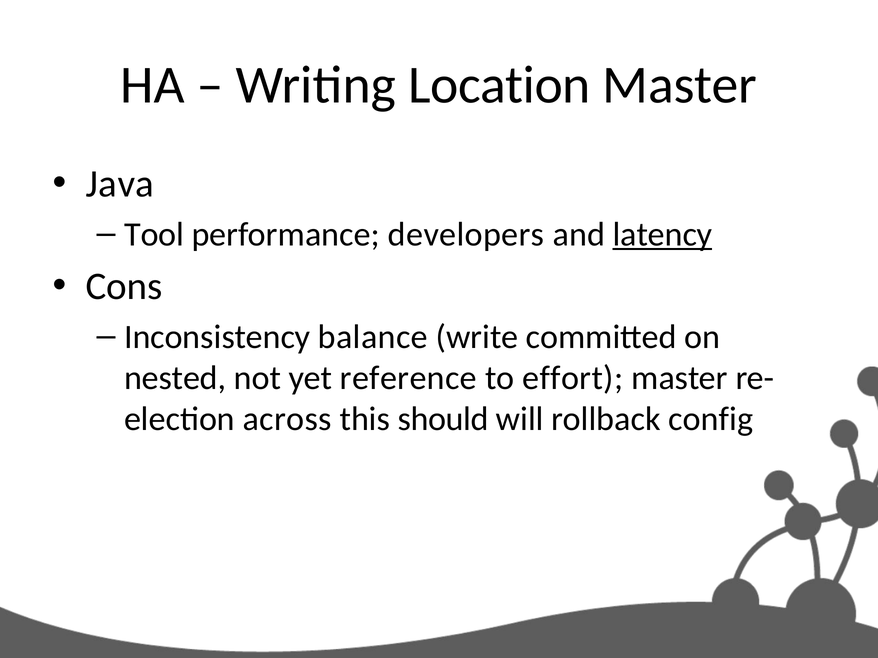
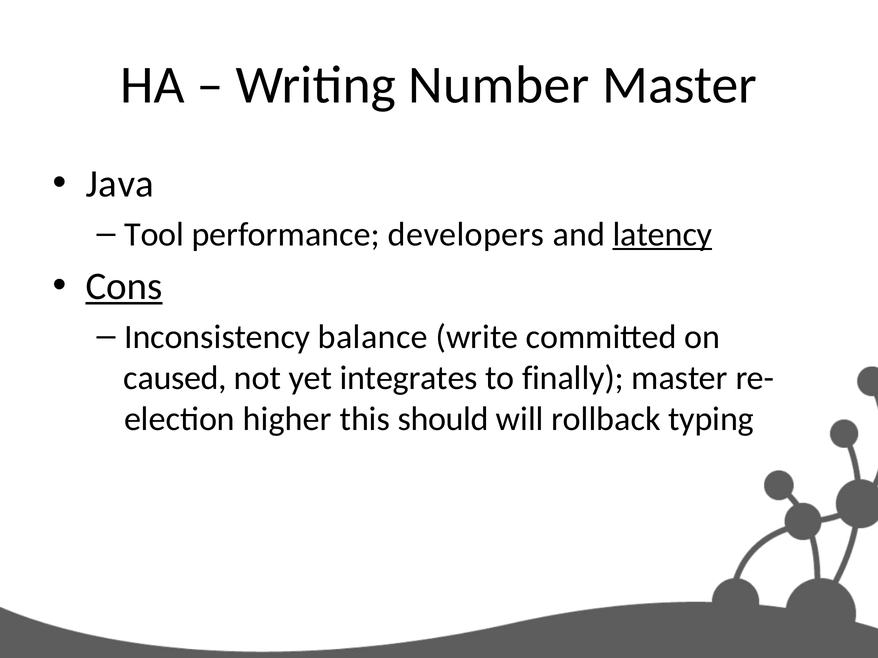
Location: Location -> Number (499, 85)
Cons underline: none -> present (124, 287)
nested: nested -> caused (175, 378)
reference: reference -> integrates (409, 378)
effort: effort -> finally (573, 378)
across: across -> higher (287, 419)
config: config -> typing (711, 419)
